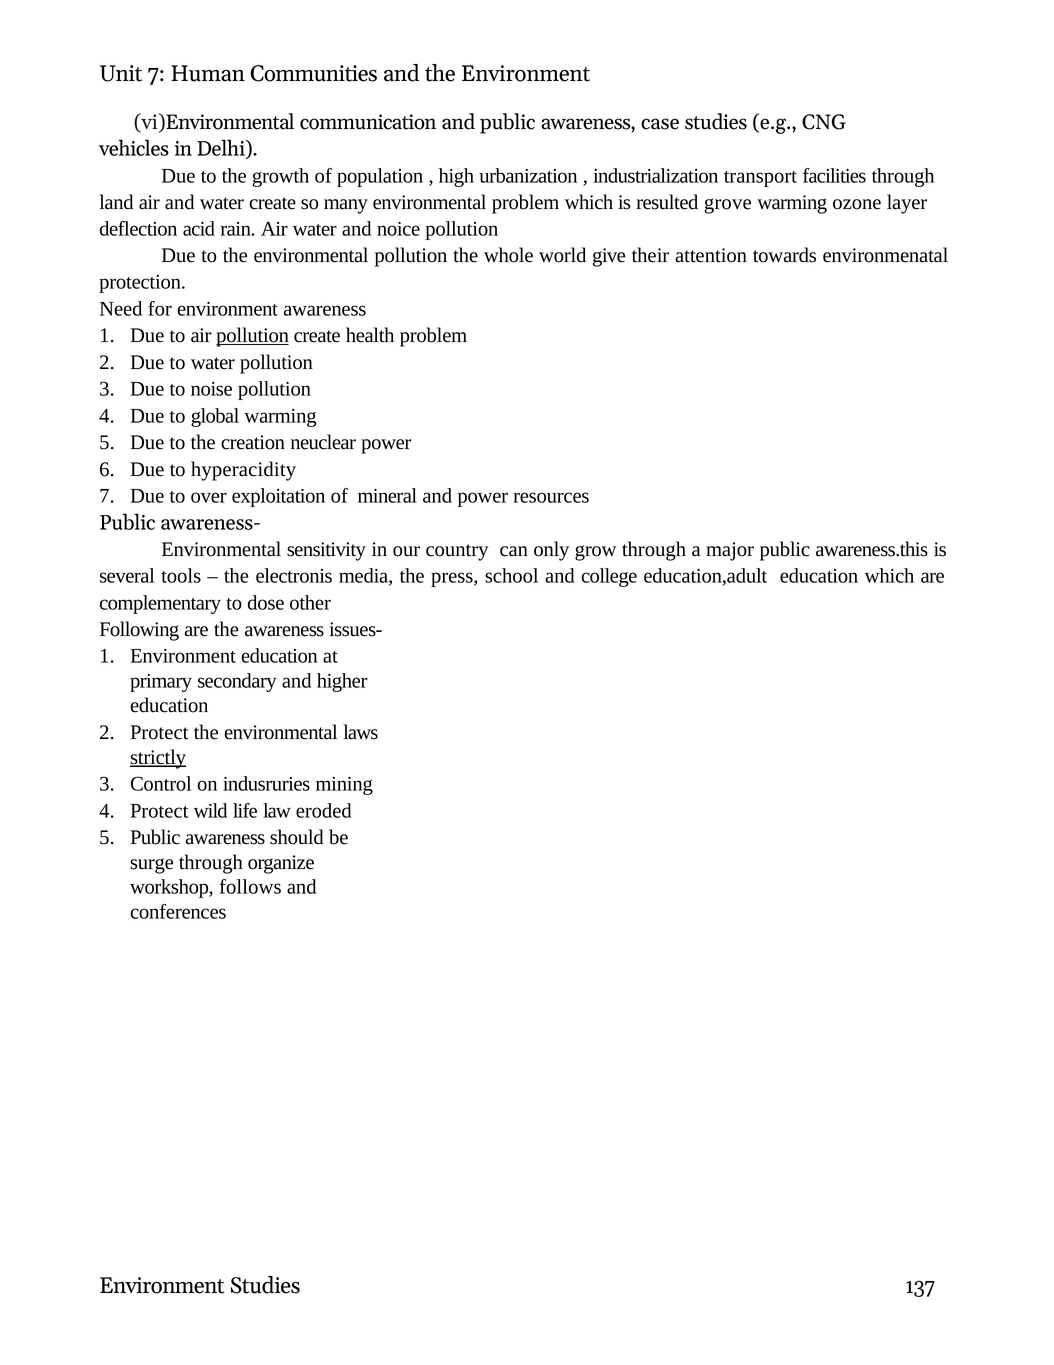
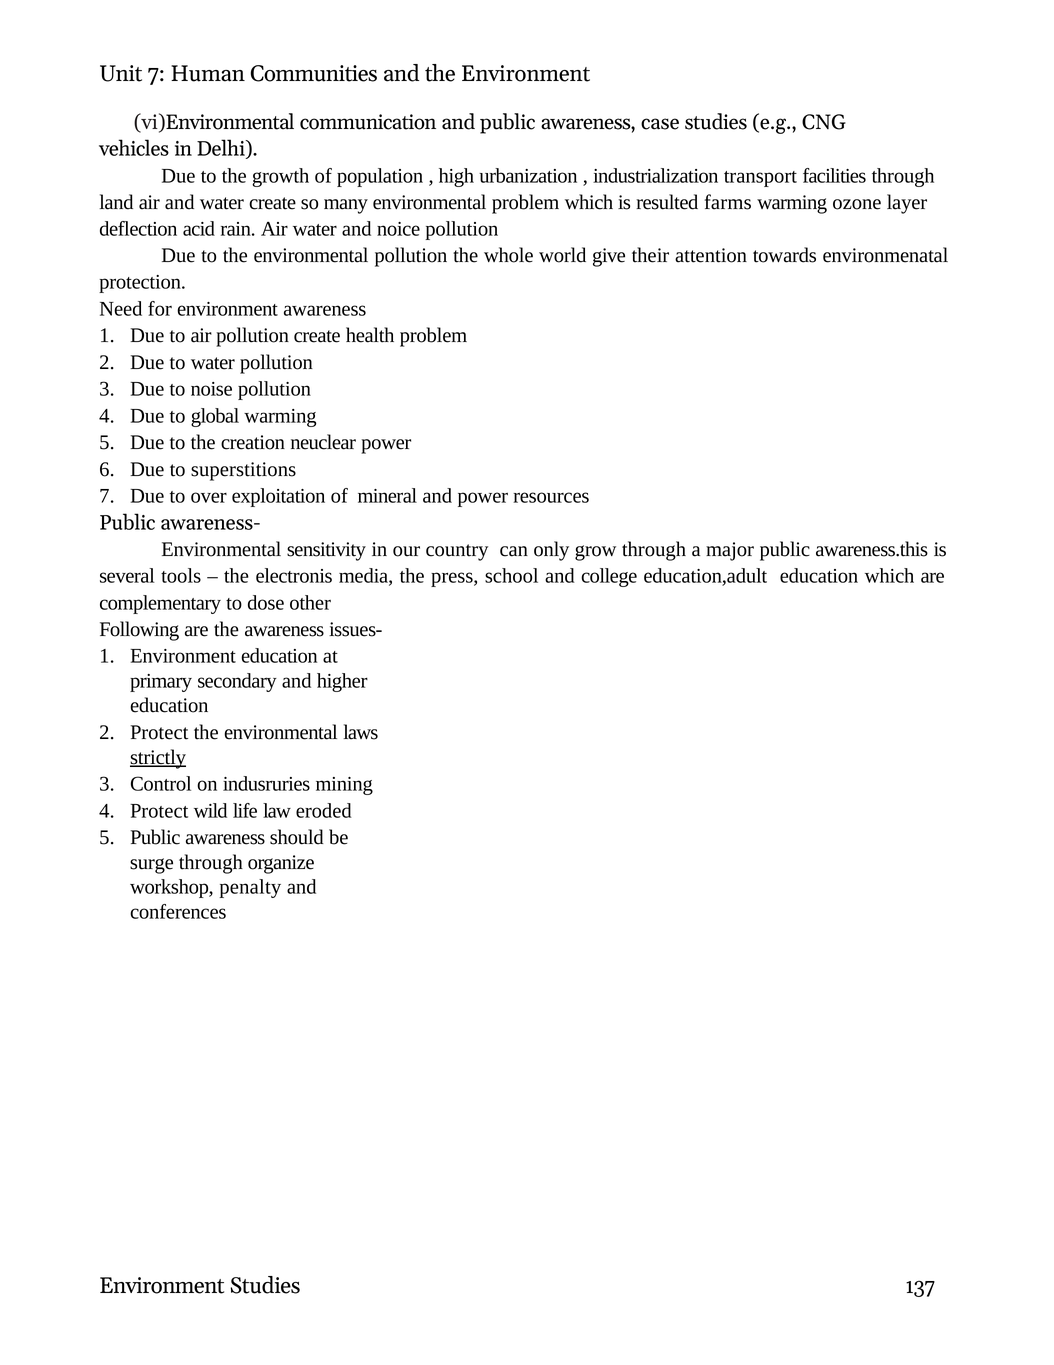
grove: grove -> farms (728, 202)
pollution underline: present -> none (253, 335)
hyperacidity: hyperacidity -> superstitions (244, 469)
follows: follows -> penalty (250, 887)
